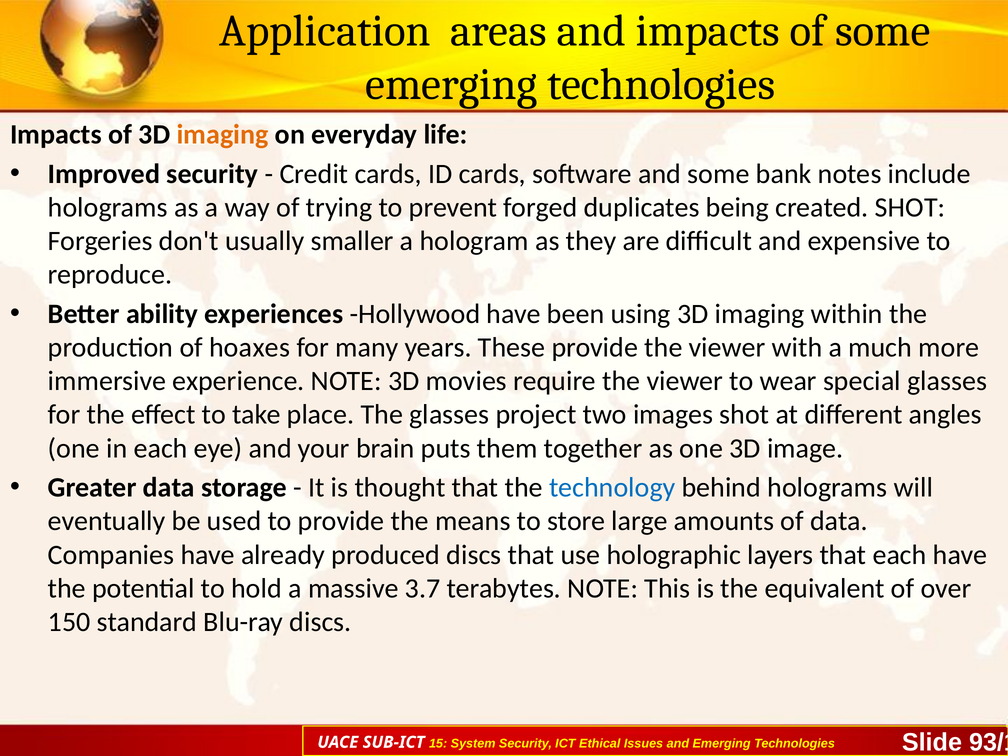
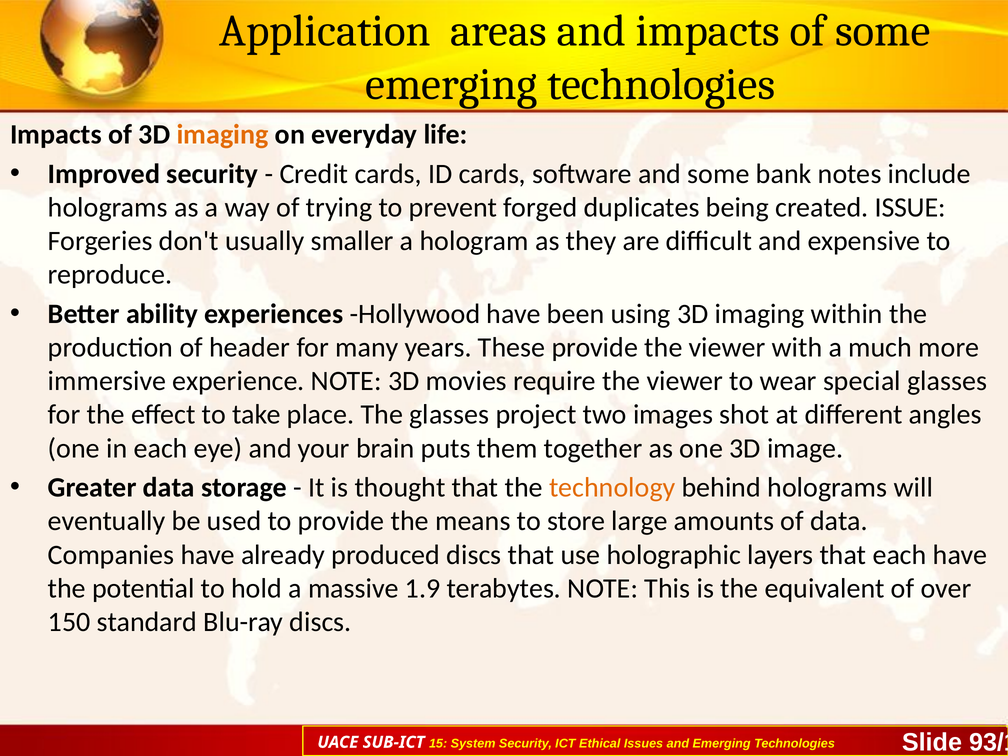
created SHOT: SHOT -> ISSUE (910, 207)
hoaxes: hoaxes -> header (250, 348)
technology colour: blue -> orange (612, 488)
3.7: 3.7 -> 1.9 (423, 588)
